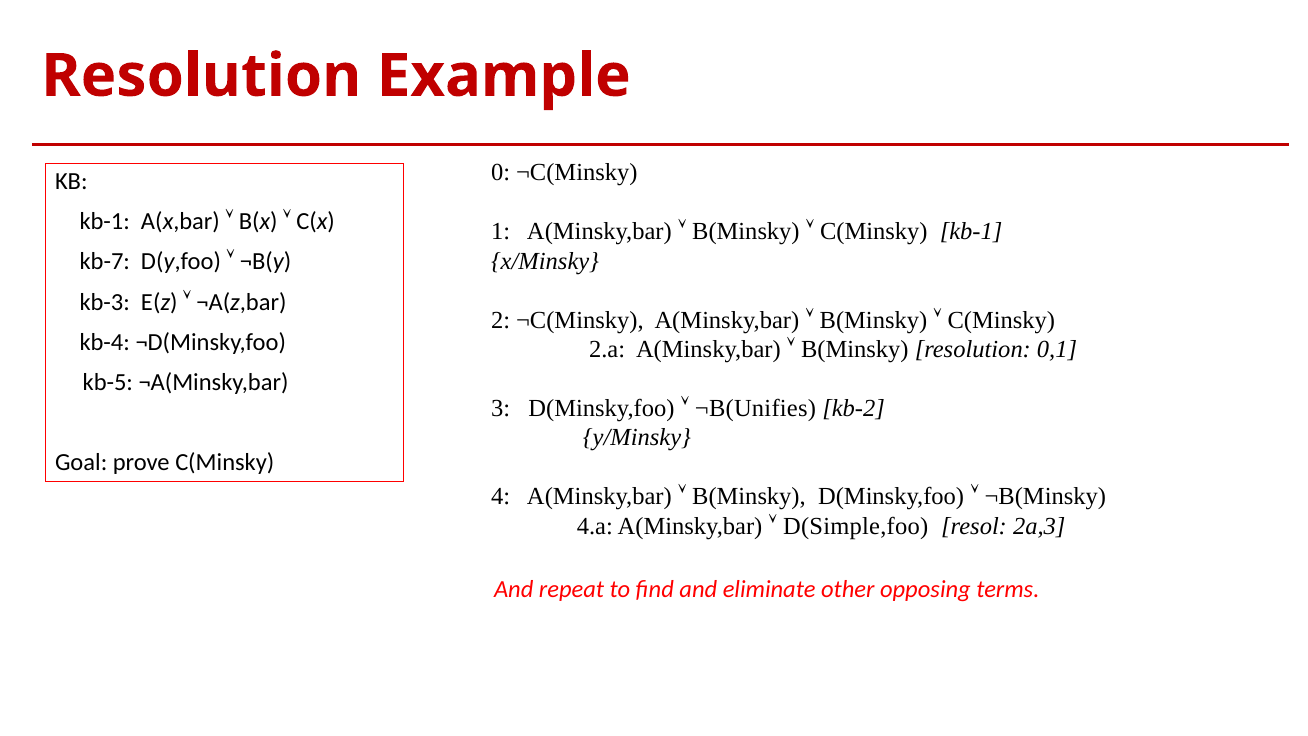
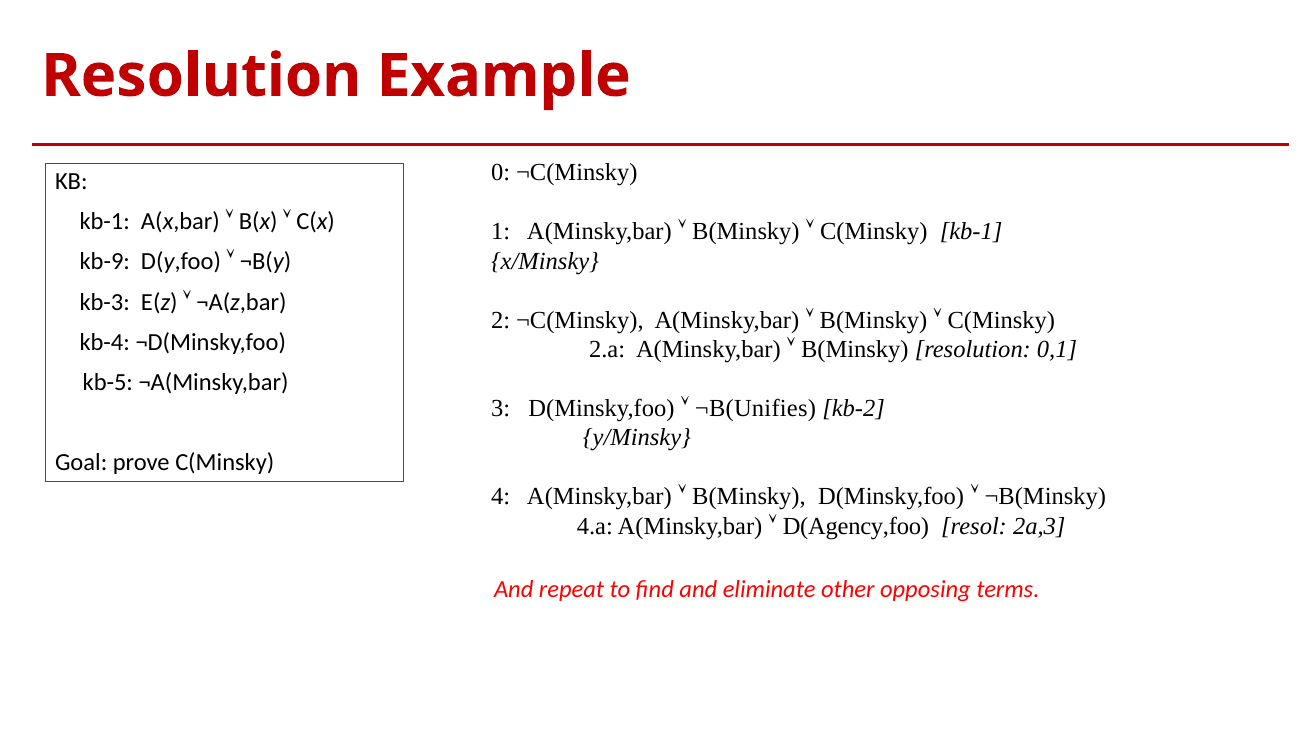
kb-7: kb-7 -> kb-9 (105, 262)
D(Simple,foo: D(Simple,foo -> D(Agency,foo (856, 526)
